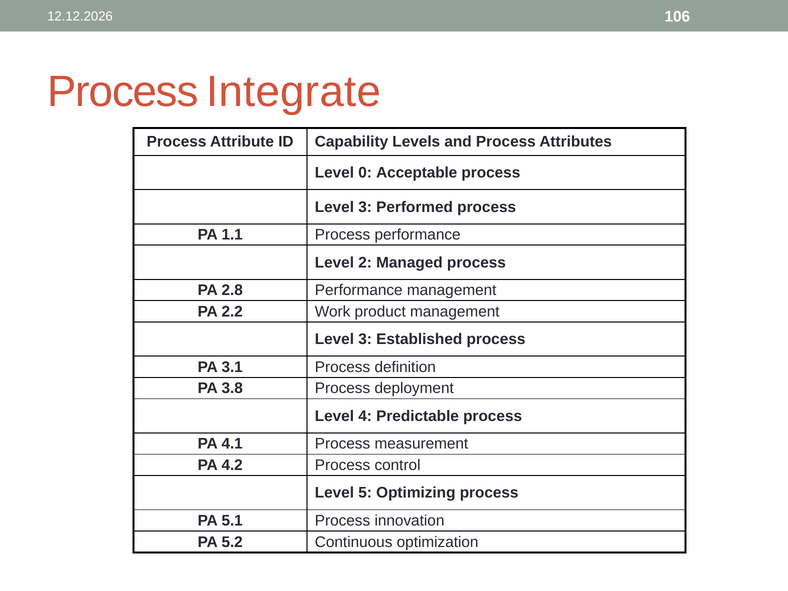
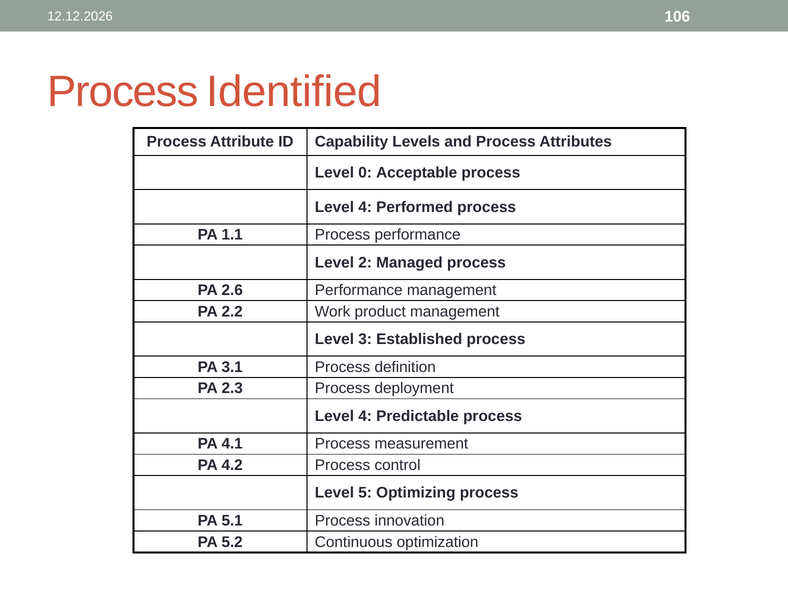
Integrate: Integrate -> Identified (294, 92)
3: 3 -> 4 (365, 207)
2.8: 2.8 -> 2.6 (232, 290)
3.8: 3.8 -> 2.3 (232, 388)
